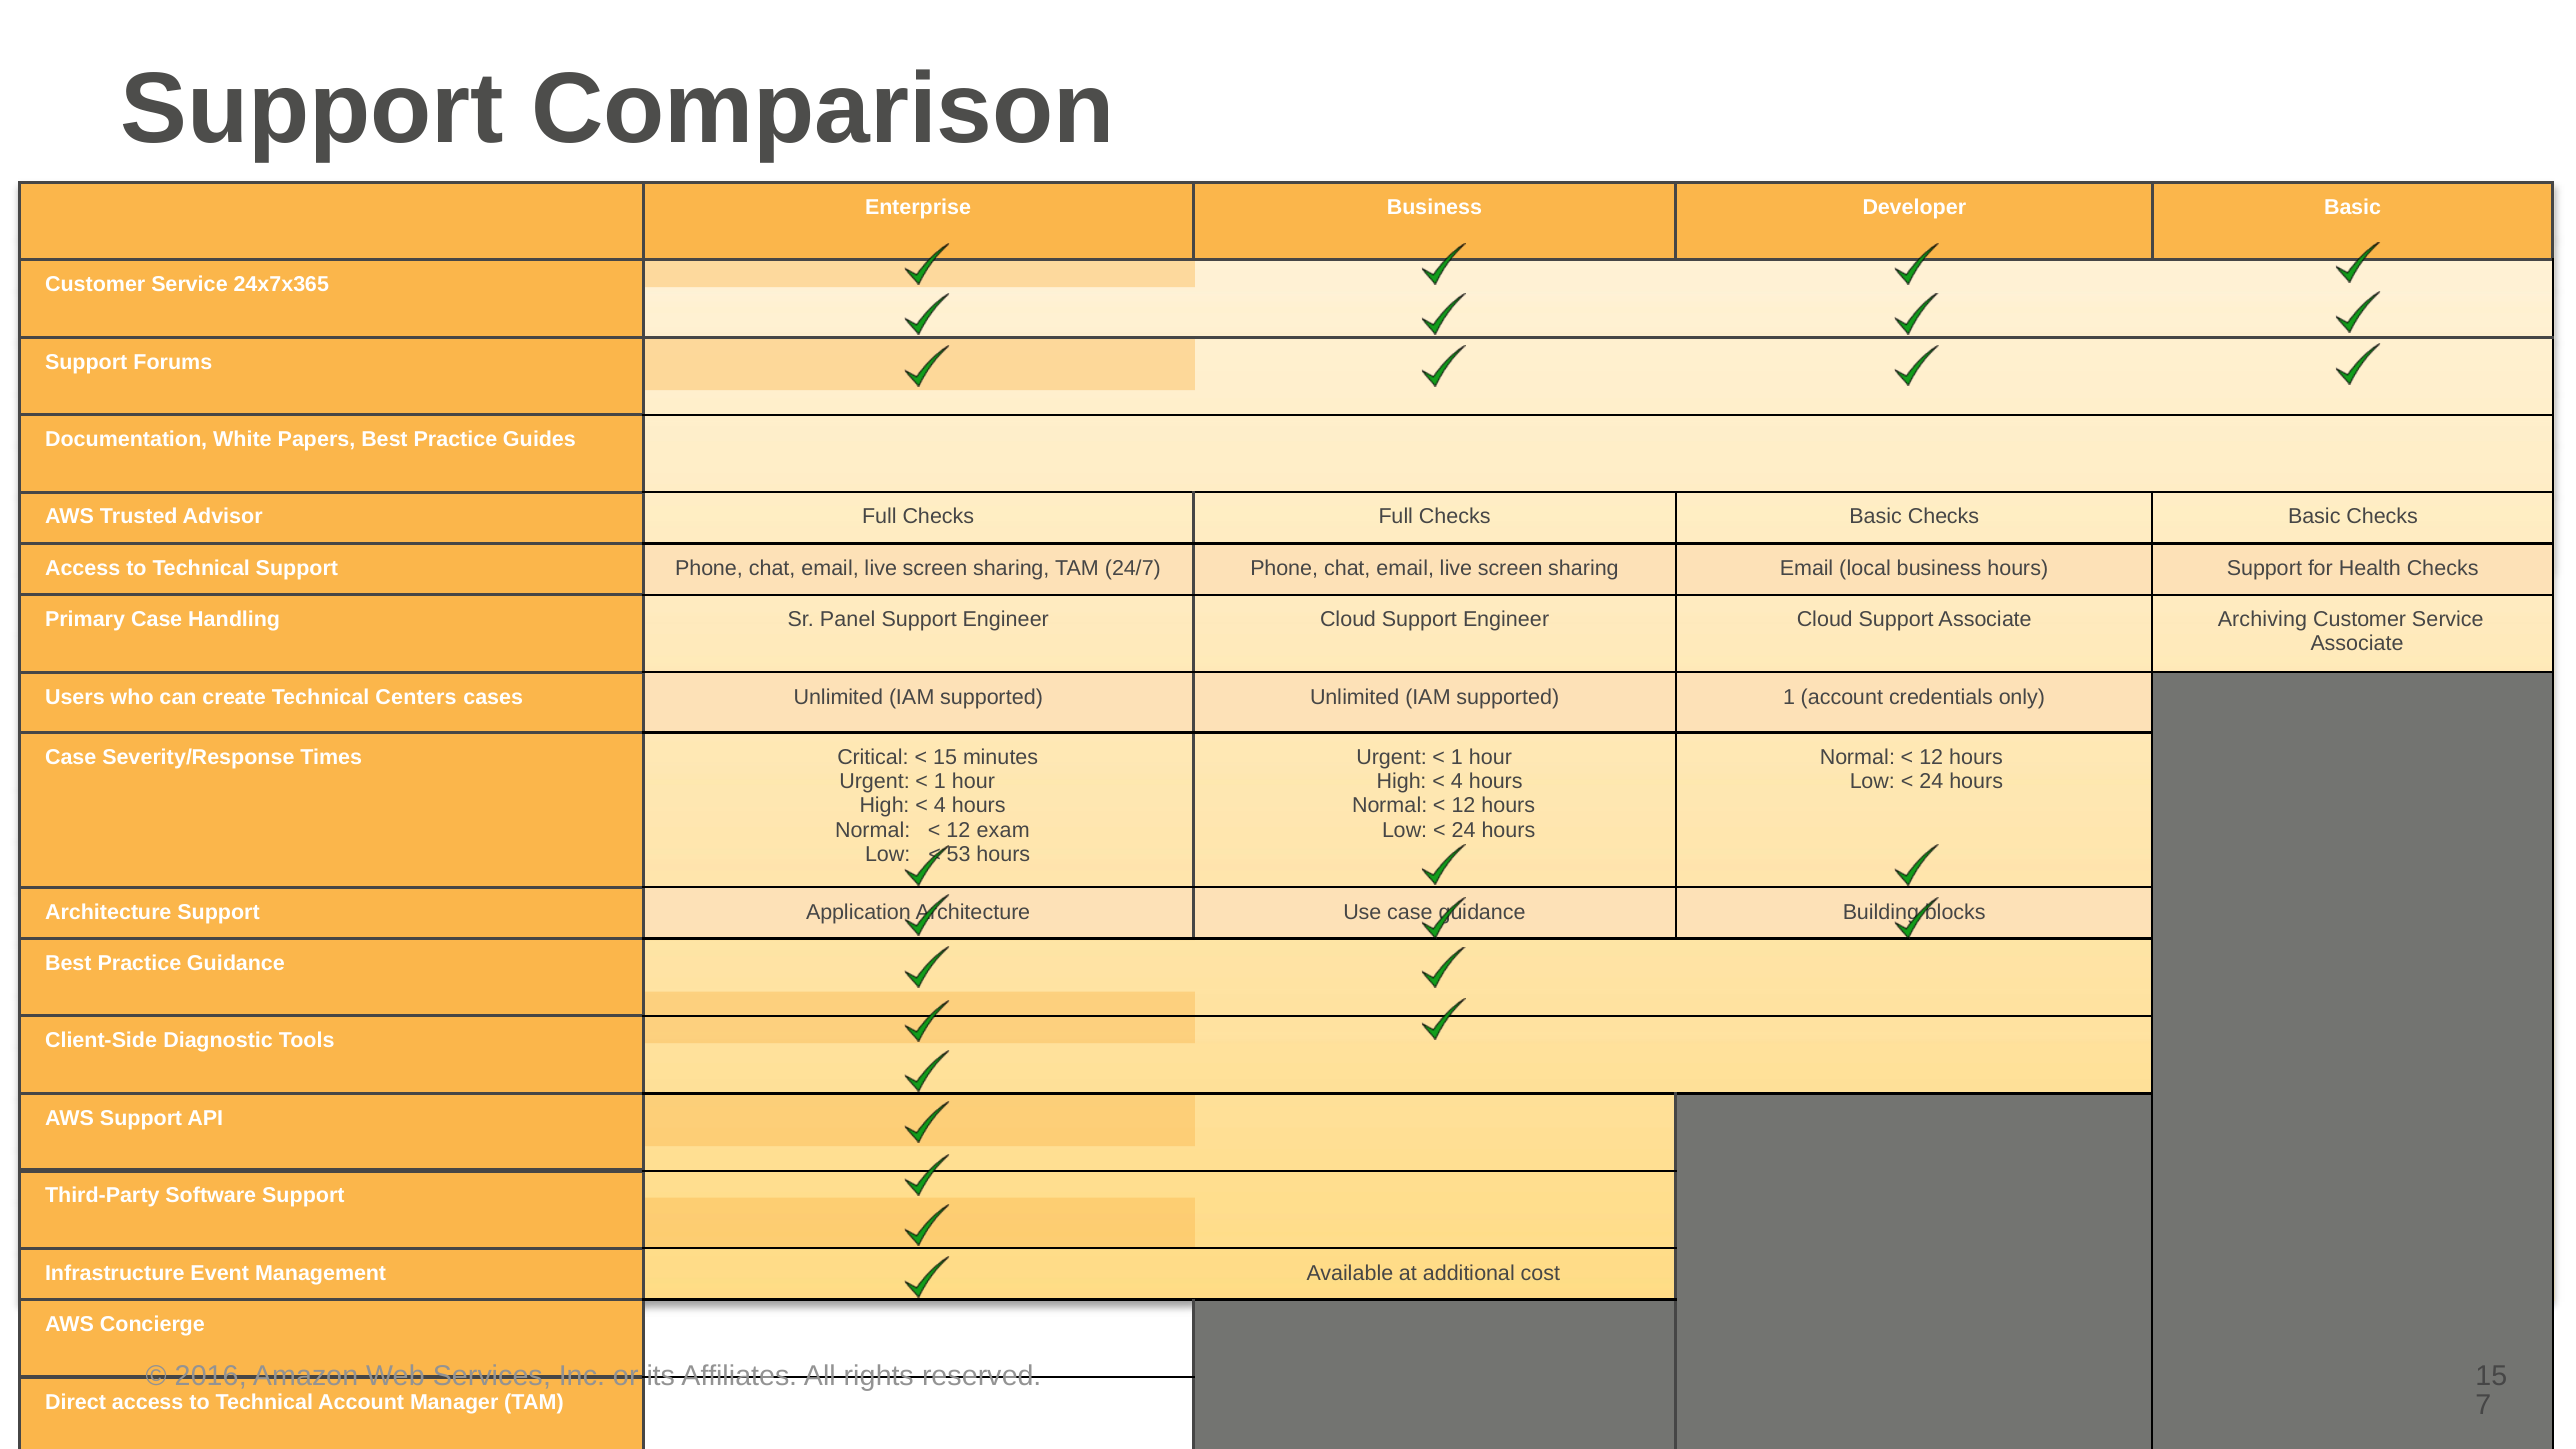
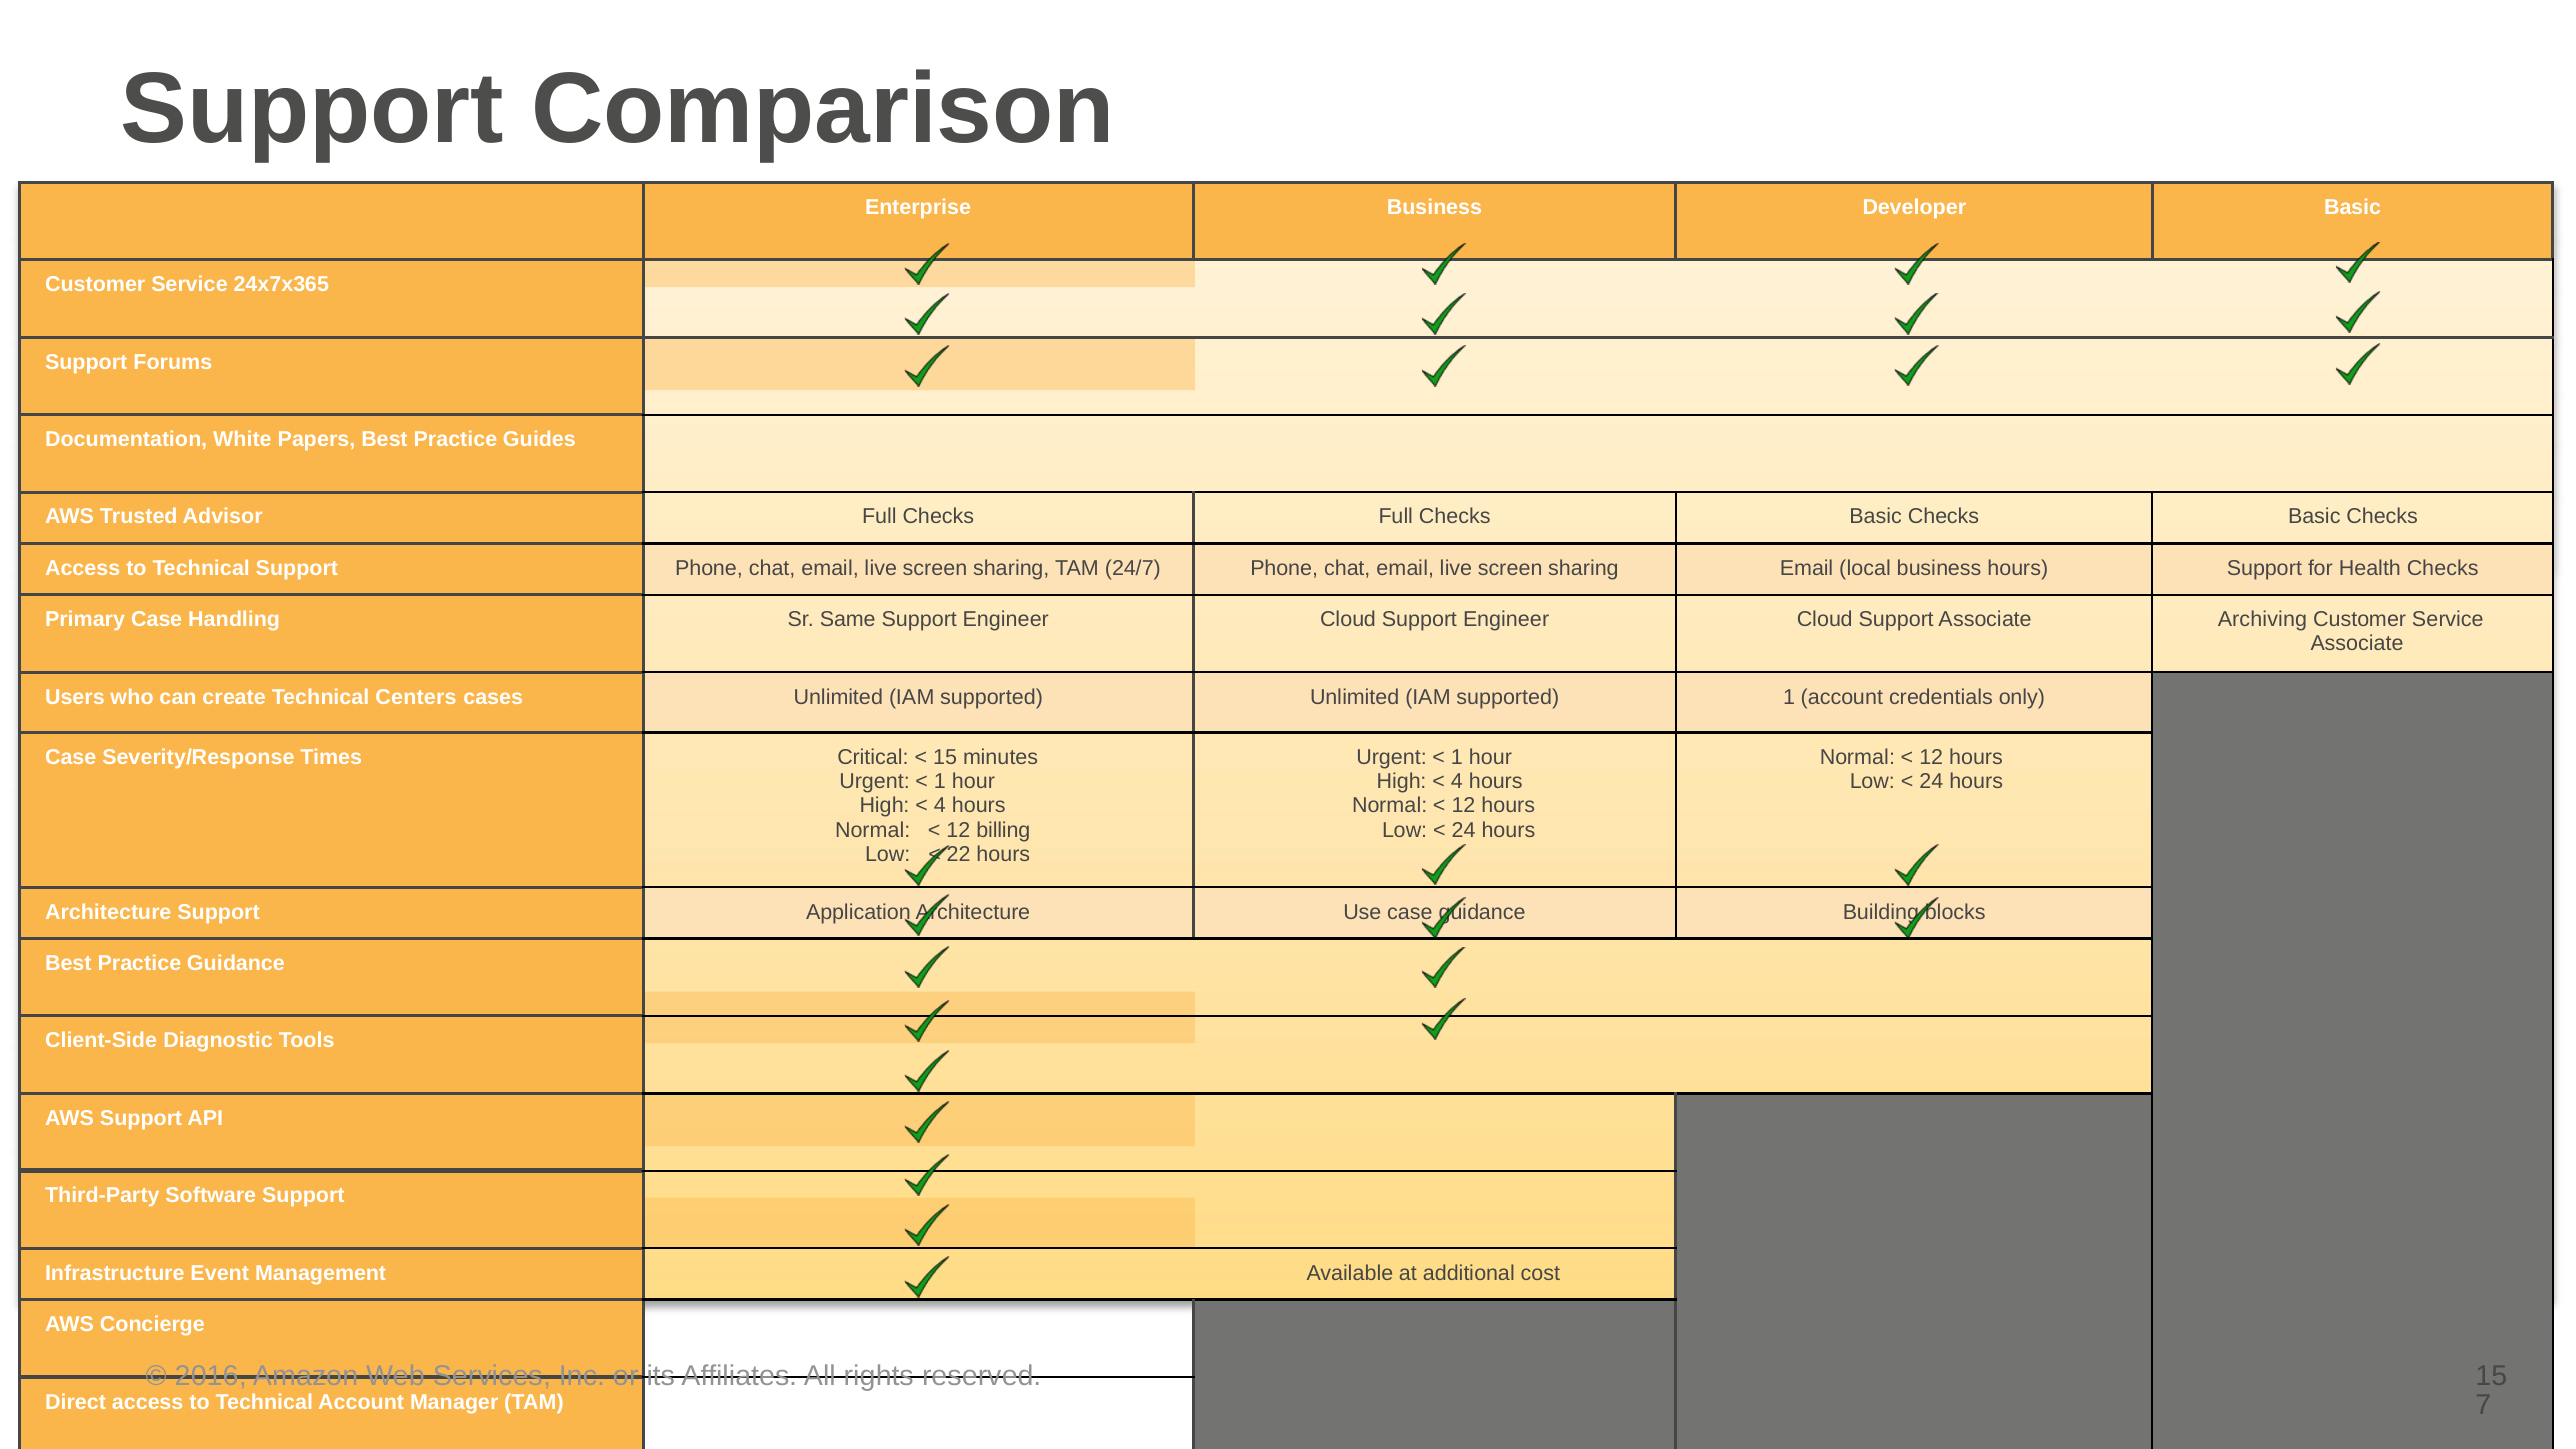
Panel: Panel -> Same (848, 620)
exam: exam -> billing (1003, 830)
53: 53 -> 22 (959, 854)
